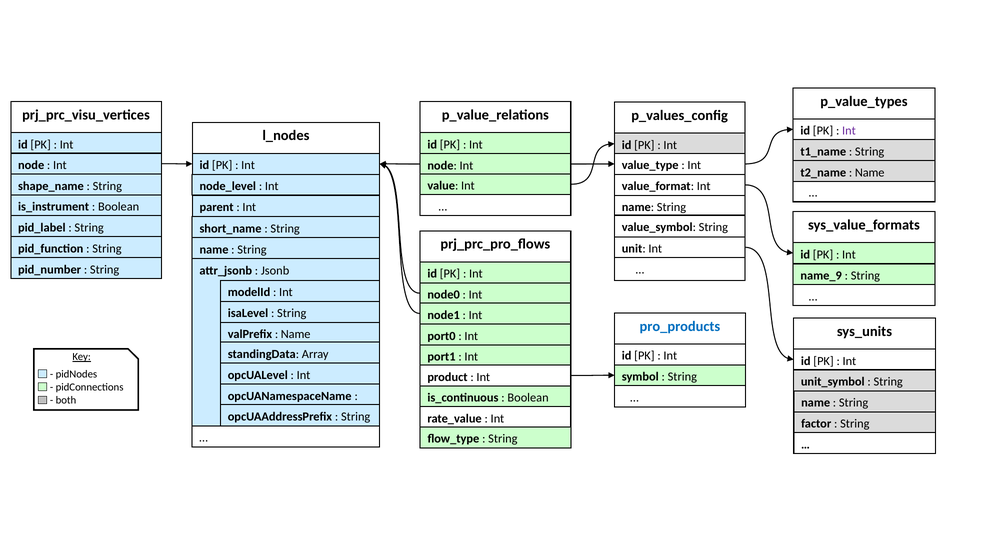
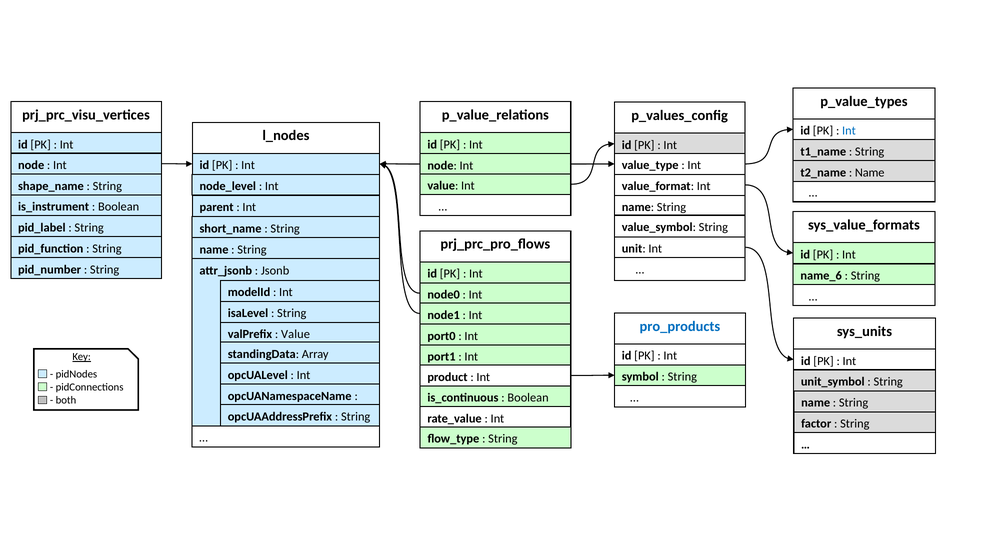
Int colour: purple -> blue (849, 131)
name_9: name_9 -> name_6 (821, 276)
Name: Name -> Value (296, 334)
